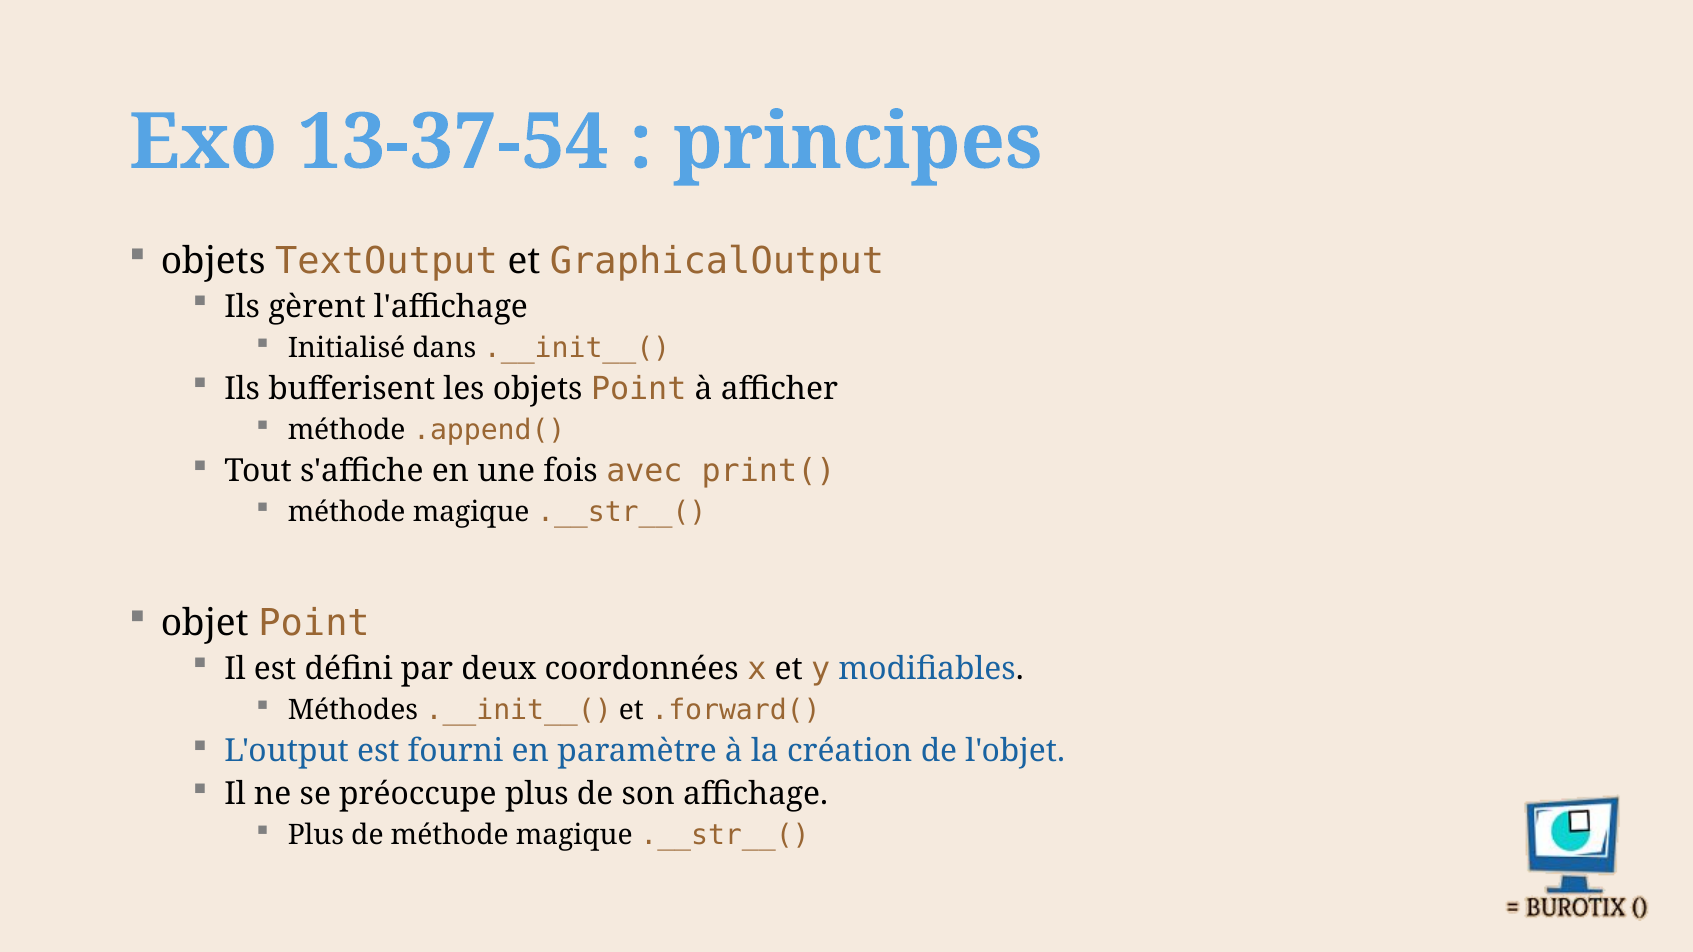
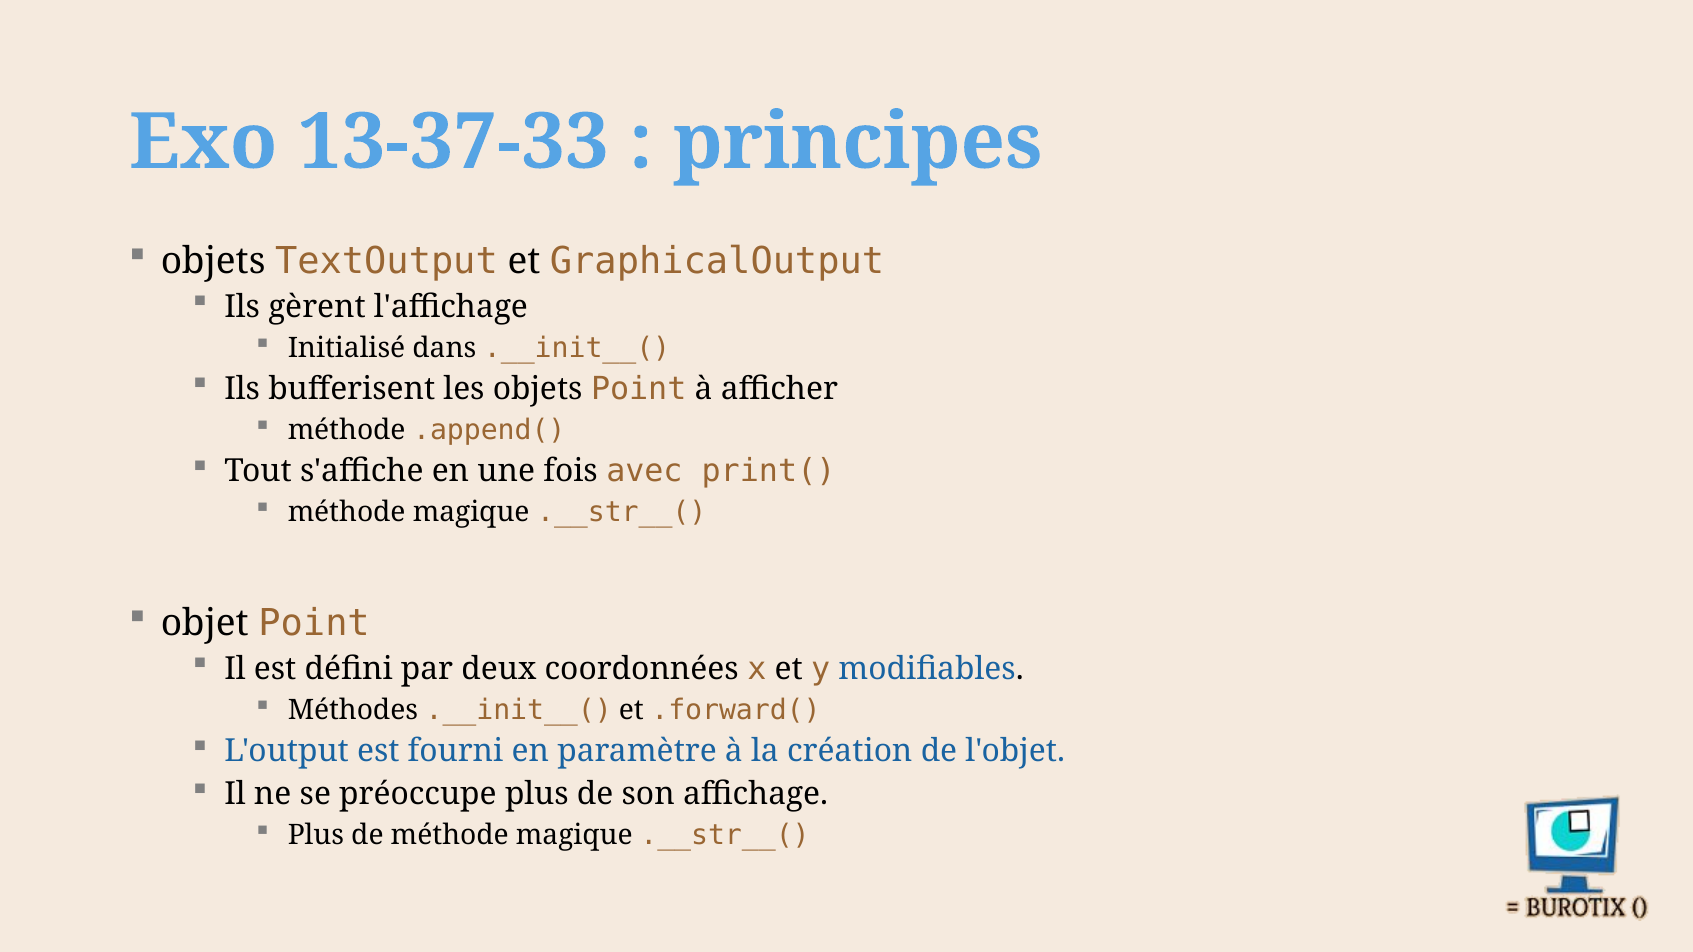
13-37-54: 13-37-54 -> 13-37-33 (453, 142)
